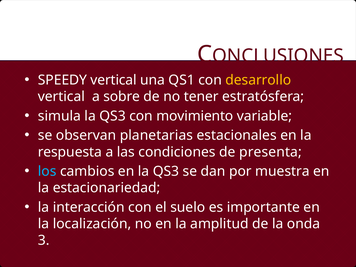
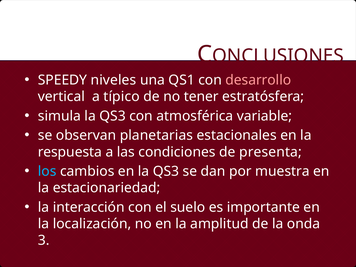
SPEEDY vertical: vertical -> niveles (113, 80)
desarrollo colour: yellow -> pink (258, 80)
sobre: sobre -> típico (122, 97)
movimiento: movimiento -> atmosférica (195, 116)
